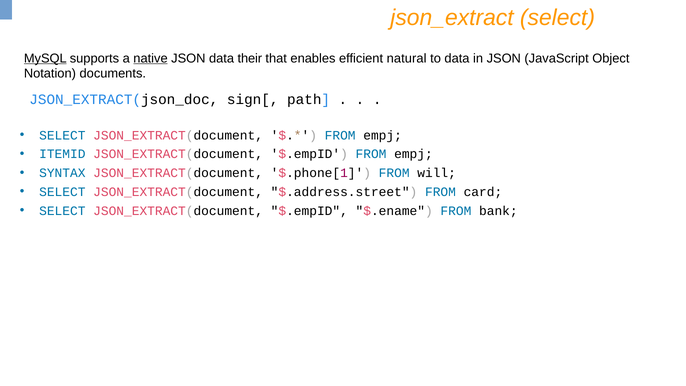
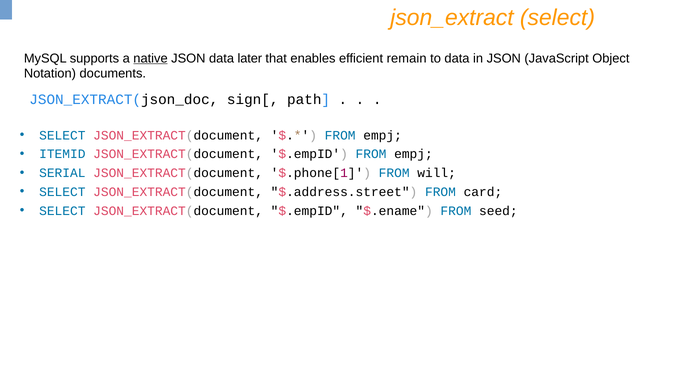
MySQL underline: present -> none (45, 58)
their: their -> later (250, 58)
natural: natural -> remain (407, 58)
SYNTAX: SYNTAX -> SERIAL (62, 173)
bank: bank -> seed (498, 211)
